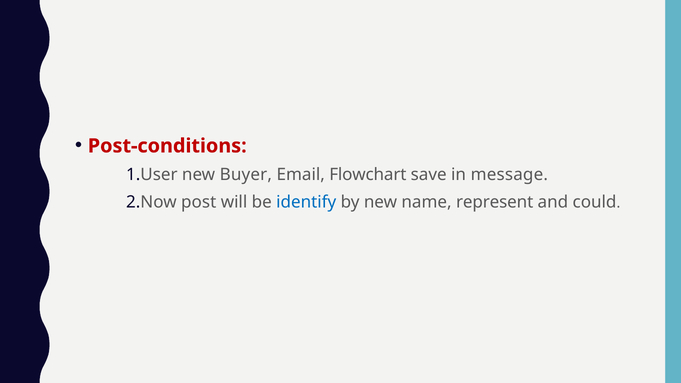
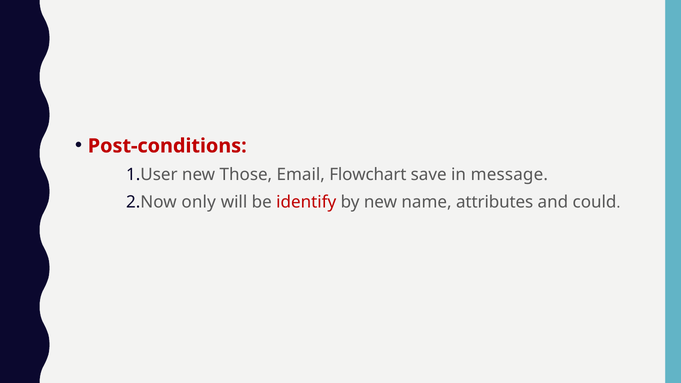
Buyer: Buyer -> Those (246, 175)
post: post -> only (199, 202)
identify colour: blue -> red (306, 202)
represent: represent -> attributes (495, 202)
